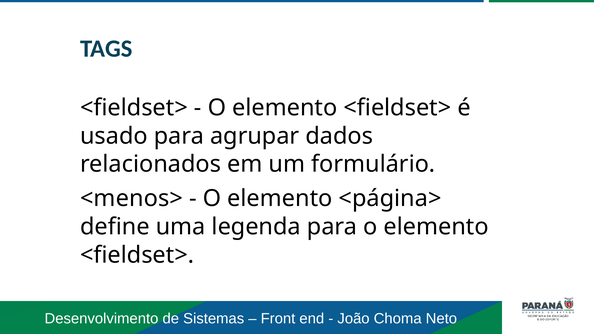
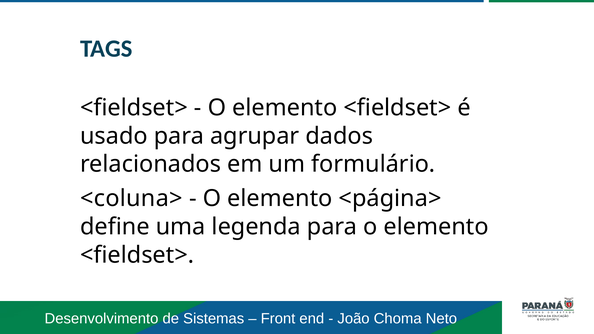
<menos>: <menos> -> <coluna> (131, 199)
